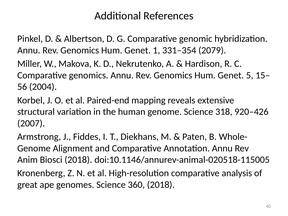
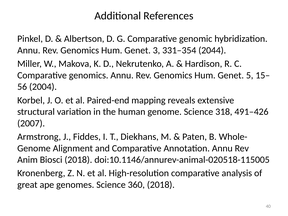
1: 1 -> 3 (156, 50)
2079: 2079 -> 2044 (212, 50)
920–426: 920–426 -> 491–426 (251, 112)
